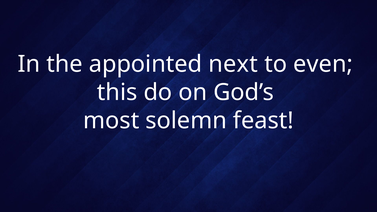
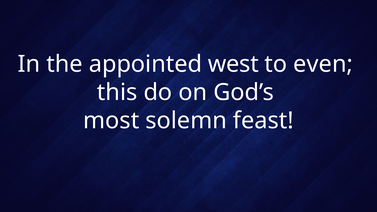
next: next -> west (233, 64)
